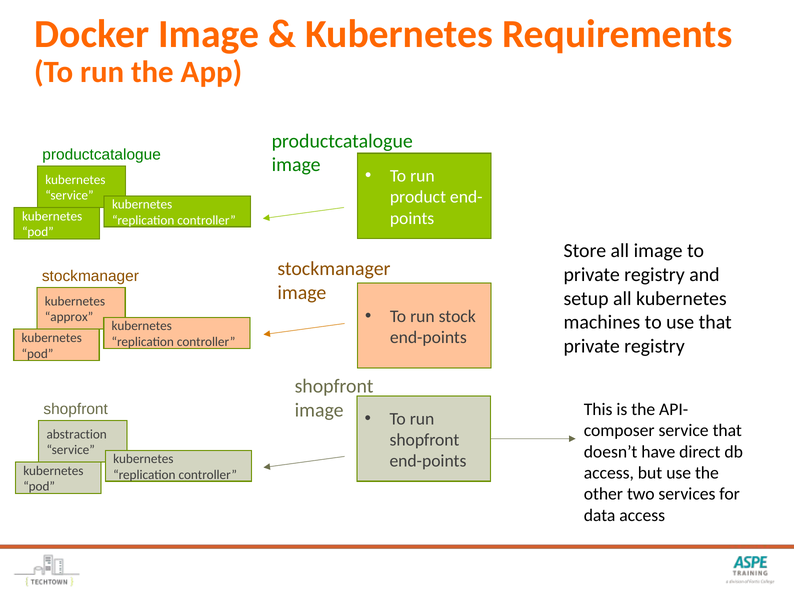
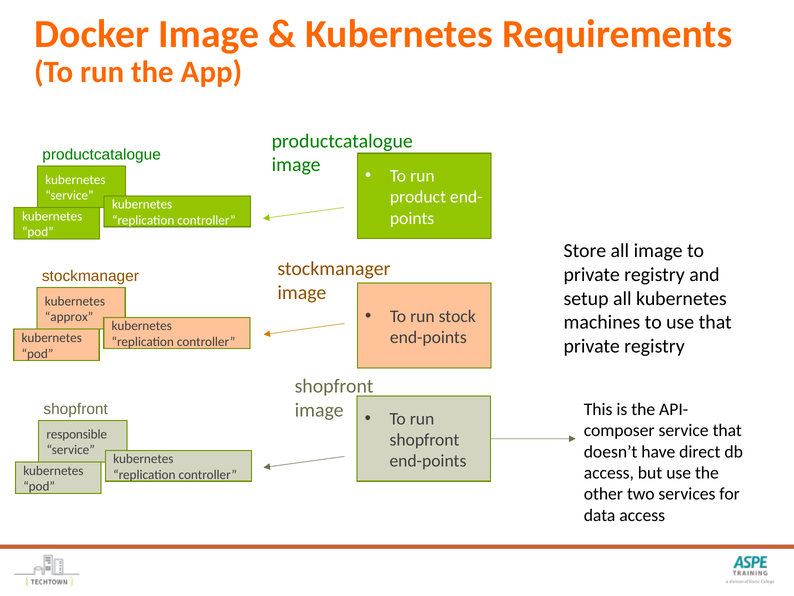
abstraction: abstraction -> responsible (77, 434)
